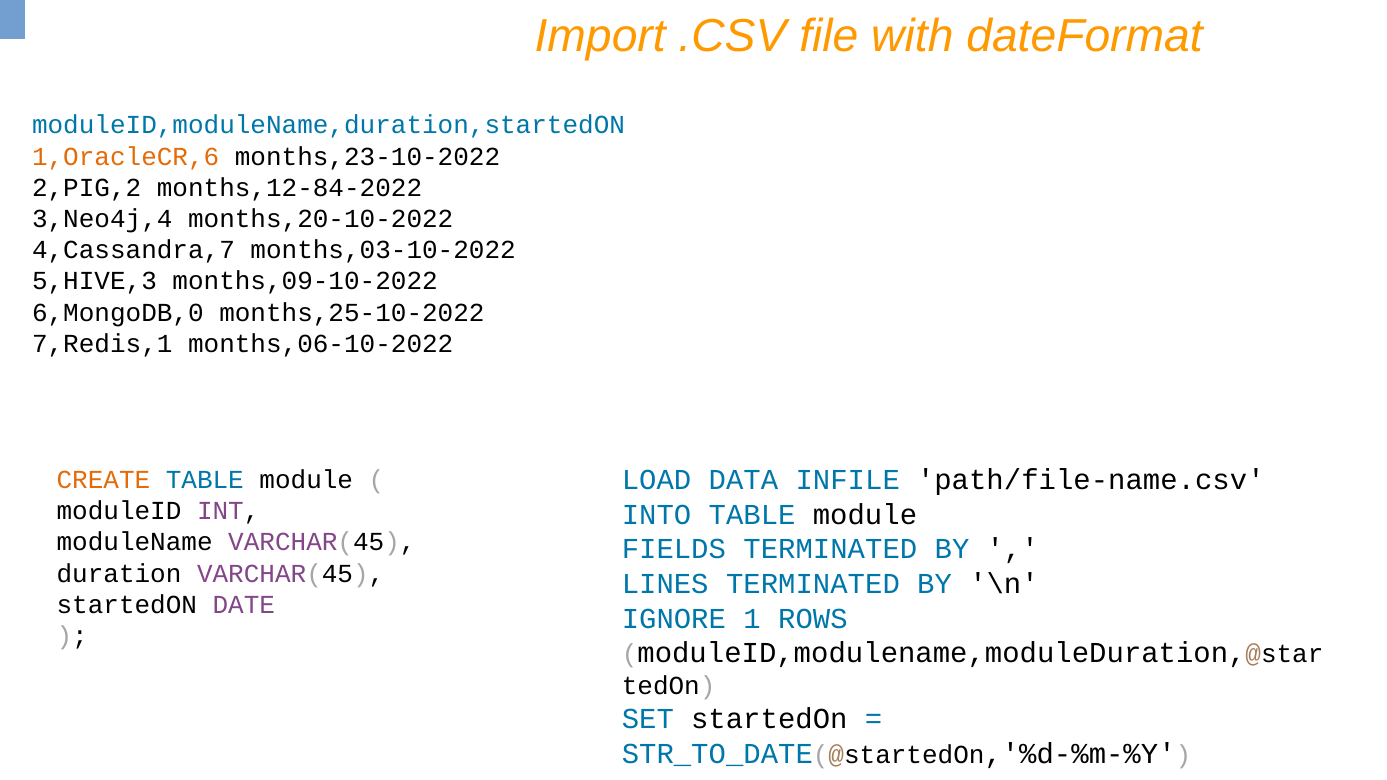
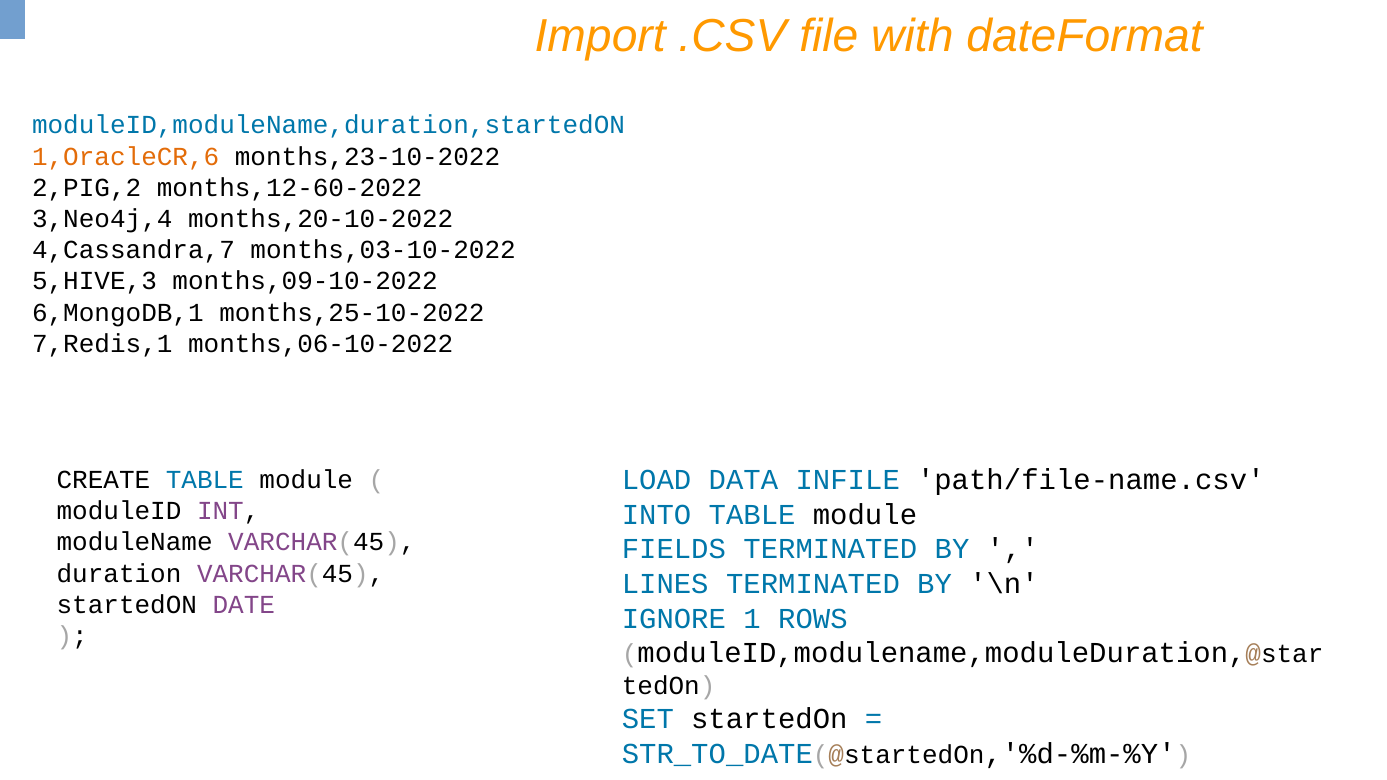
months,12-84-2022: months,12-84-2022 -> months,12-60-2022 (289, 188)
6,MongoDB,0: 6,MongoDB,0 -> 6,MongoDB,1 (118, 313)
CREATE colour: orange -> black (103, 480)
